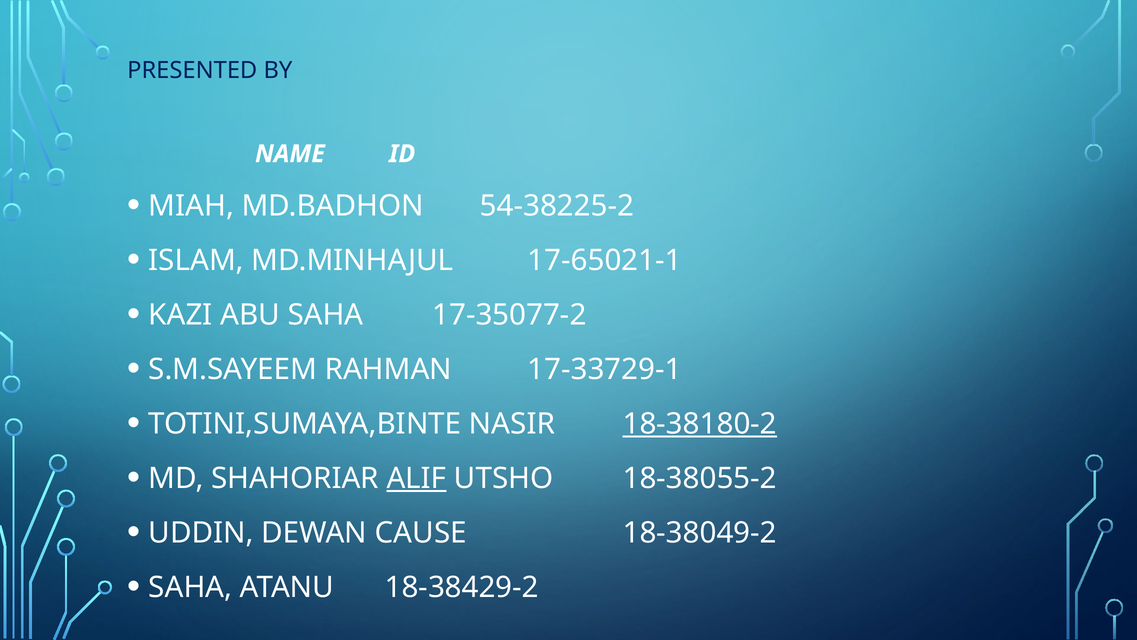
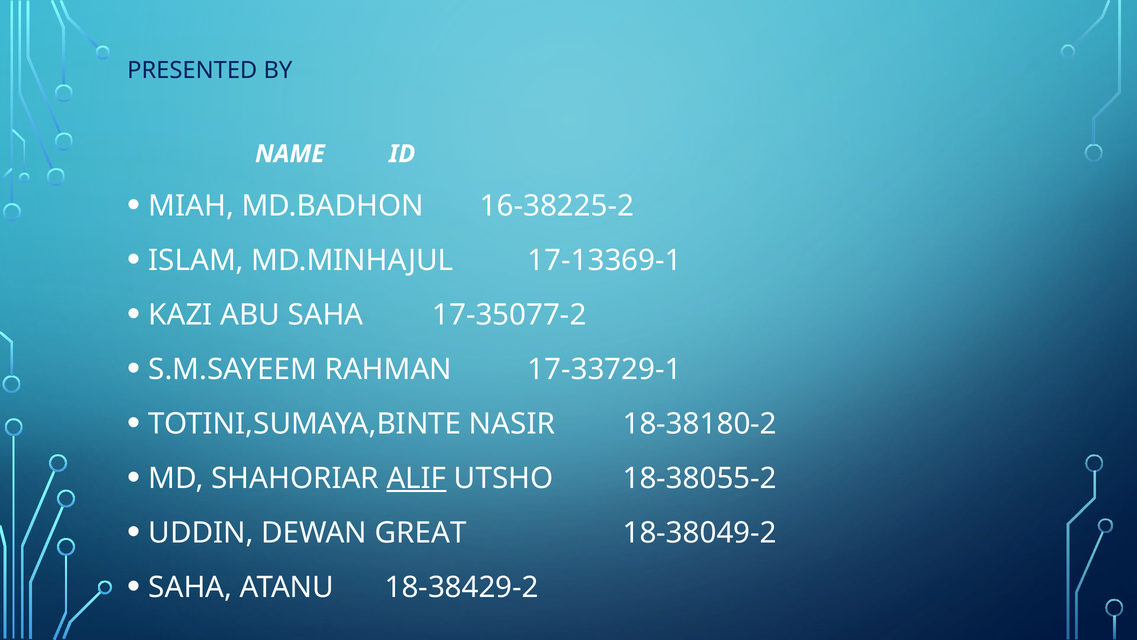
54-38225-2: 54-38225-2 -> 16-38225-2 (557, 206)
17-65021-1: 17-65021-1 -> 17-13369-1 (605, 260)
18-38180-2 underline: present -> none (700, 424)
CAUSE: CAUSE -> GREAT (421, 532)
